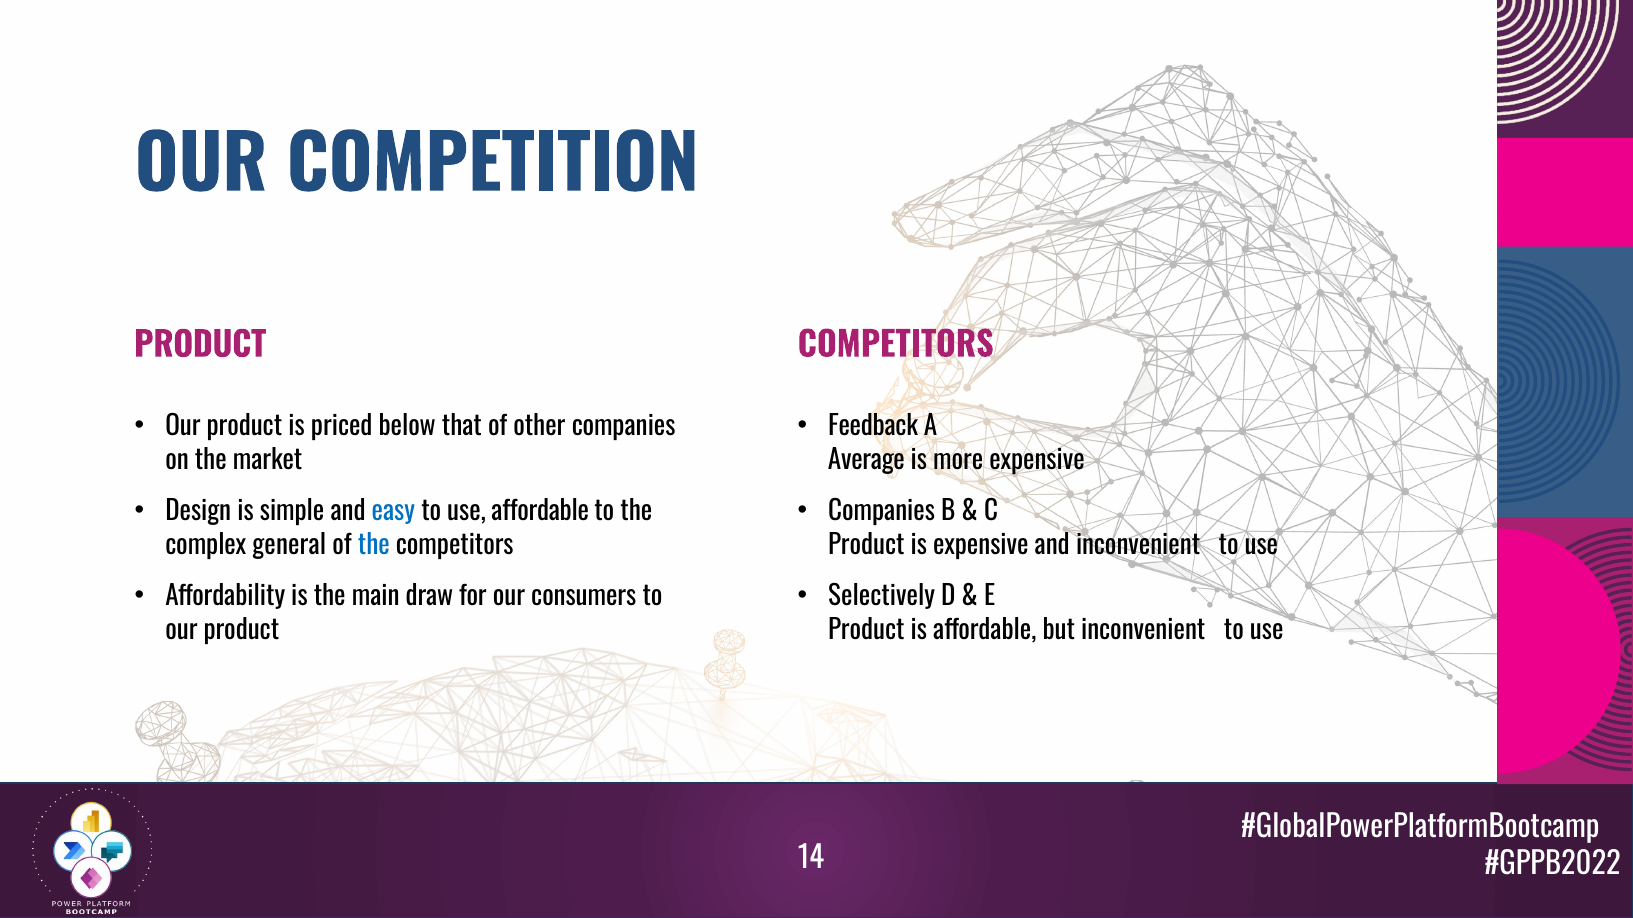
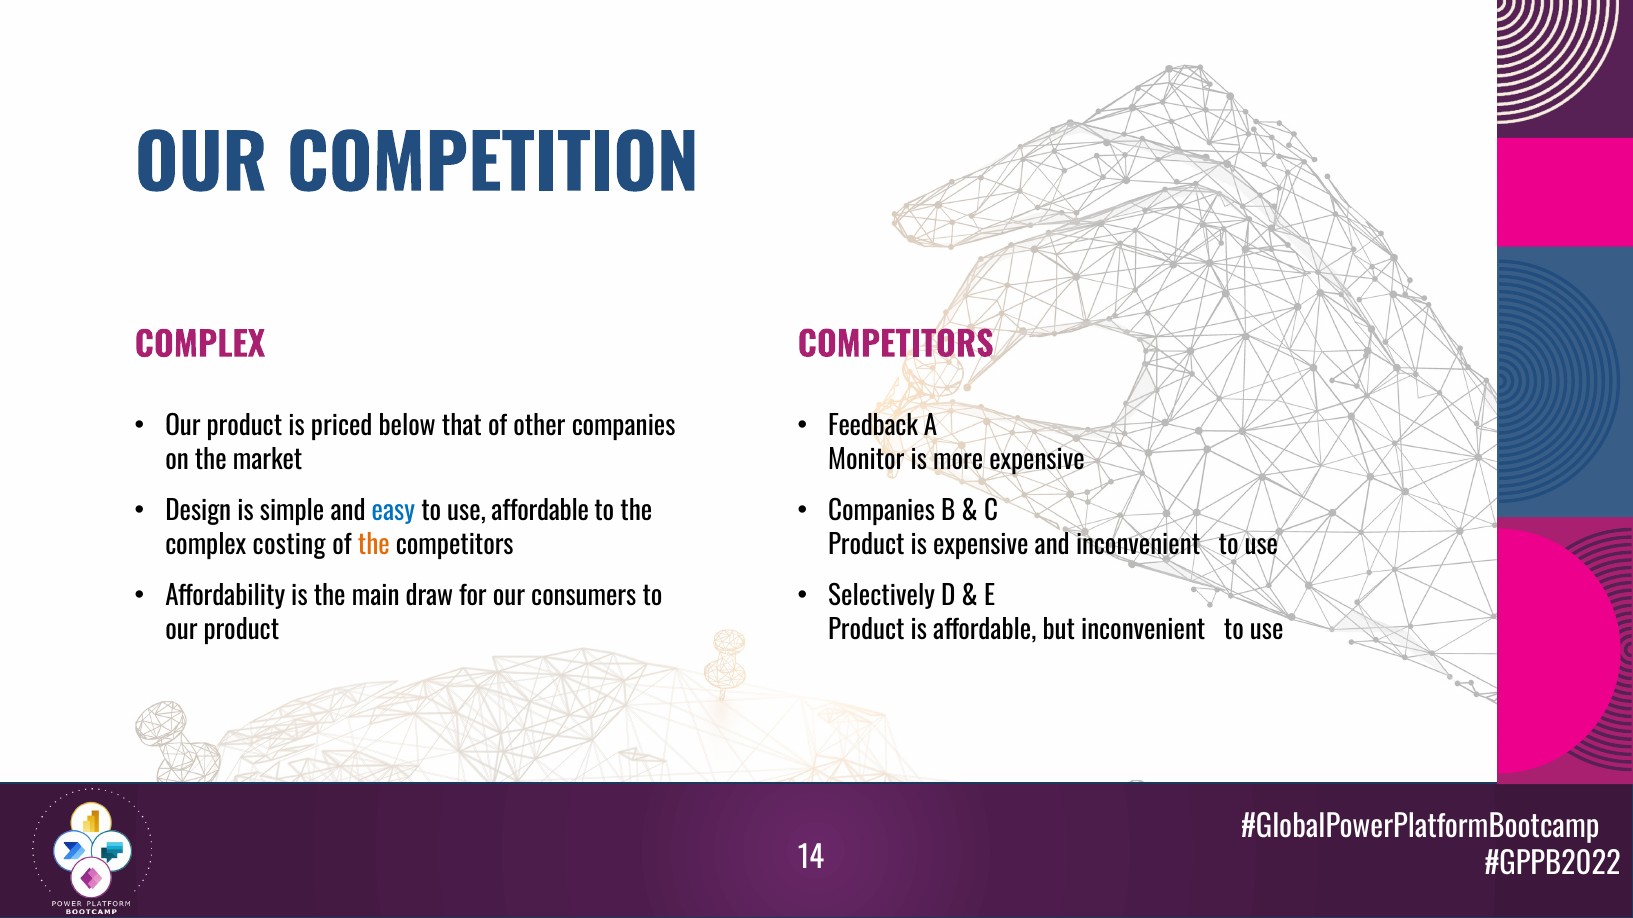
PRODUCT: PRODUCT -> COMPLEX (200, 346)
Average: Average -> Monitor (866, 460)
general: general -> costing (289, 545)
the colour: blue -> orange (374, 545)
